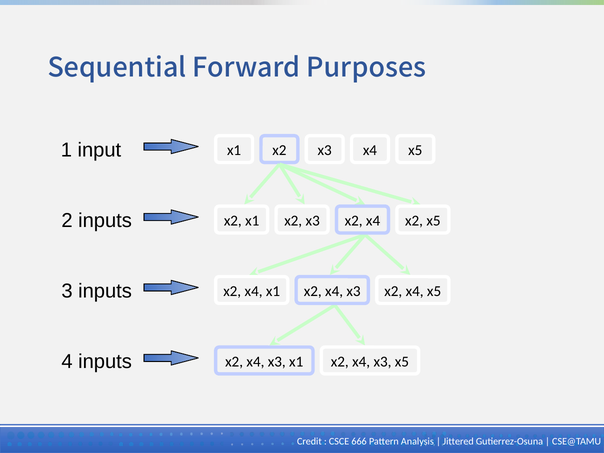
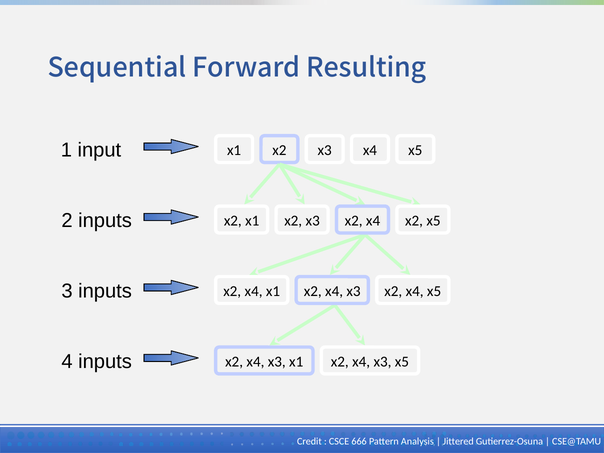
Purposes: Purposes -> Resulting (366, 68)
